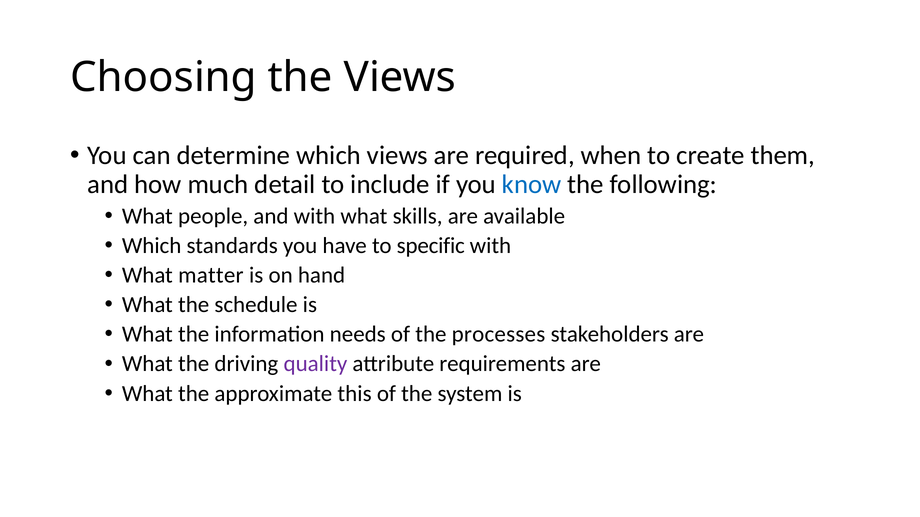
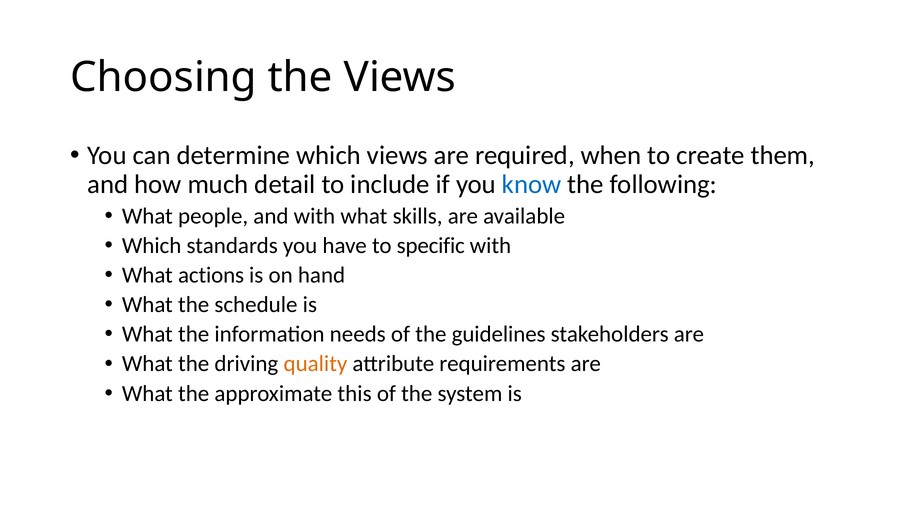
matter: matter -> actions (211, 275)
processes: processes -> guidelines (499, 335)
quality colour: purple -> orange (315, 364)
